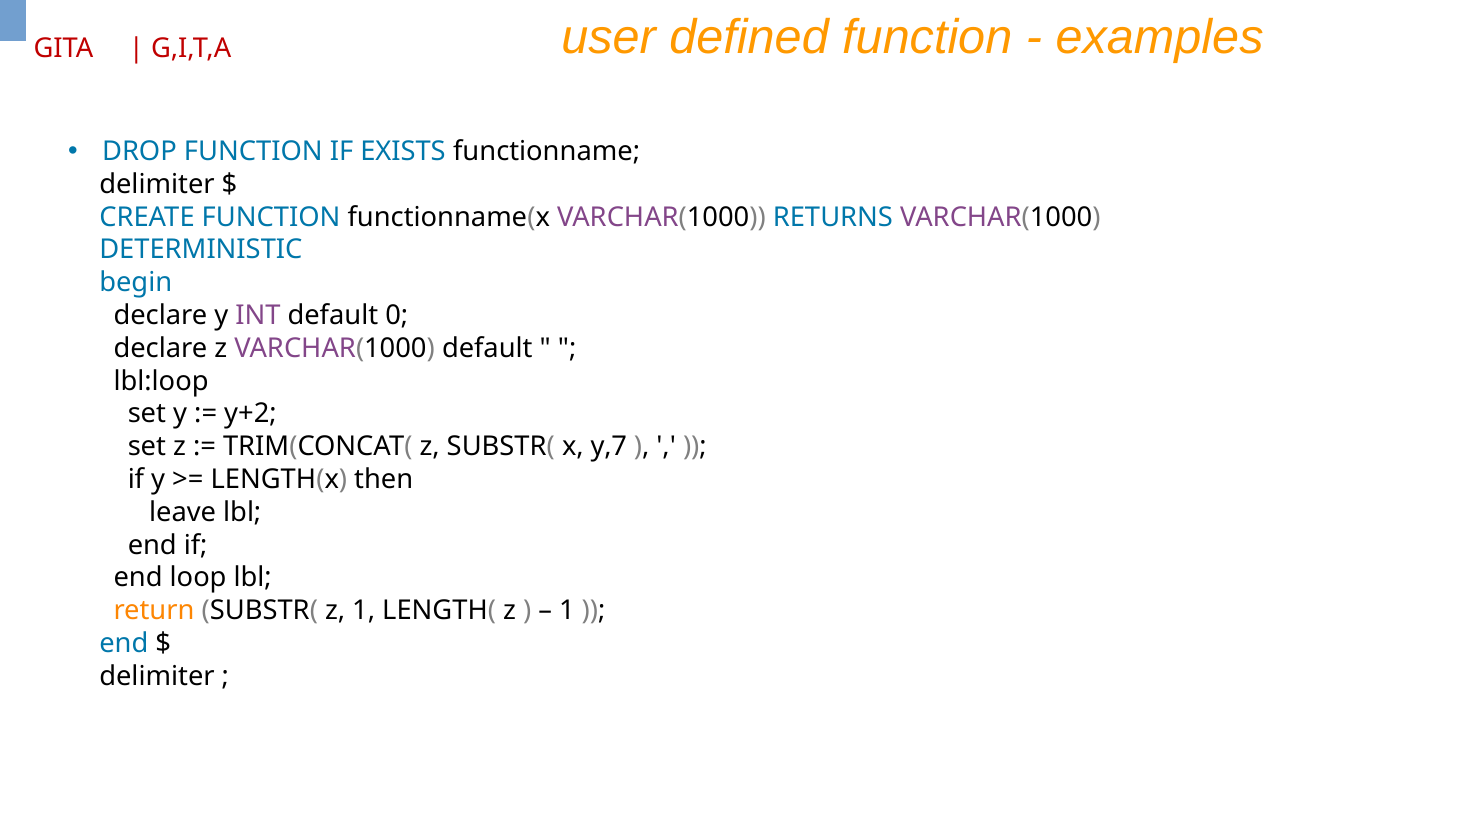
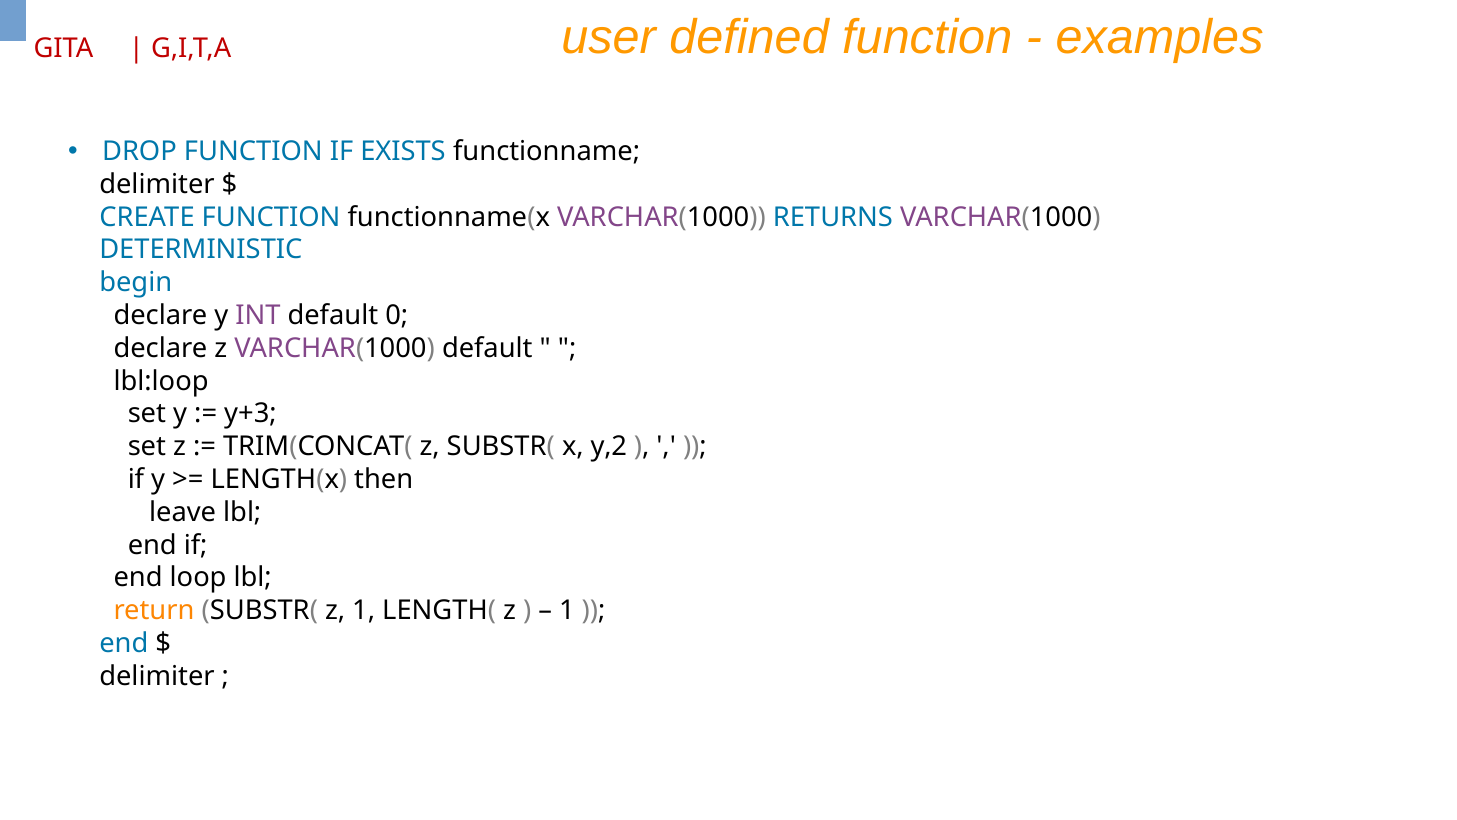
y+2: y+2 -> y+3 (250, 414)
y,7: y,7 -> y,2 (609, 446)
